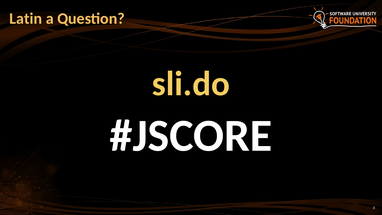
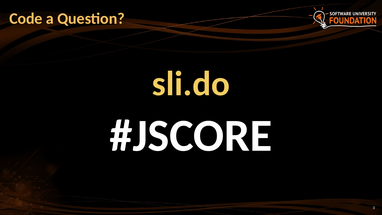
Latin: Latin -> Code (26, 19)
